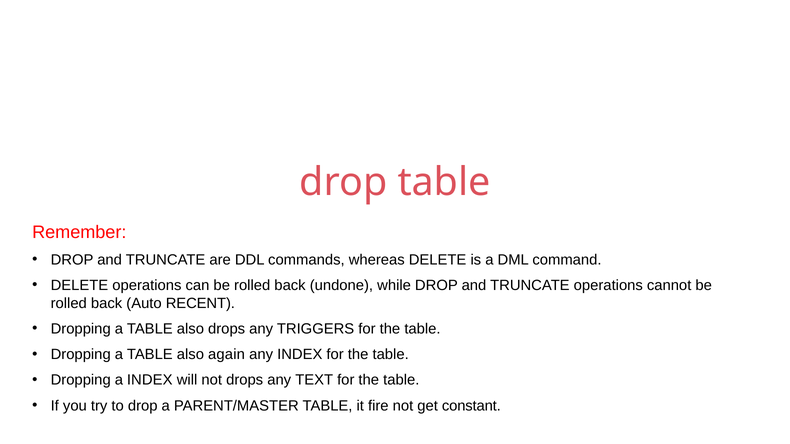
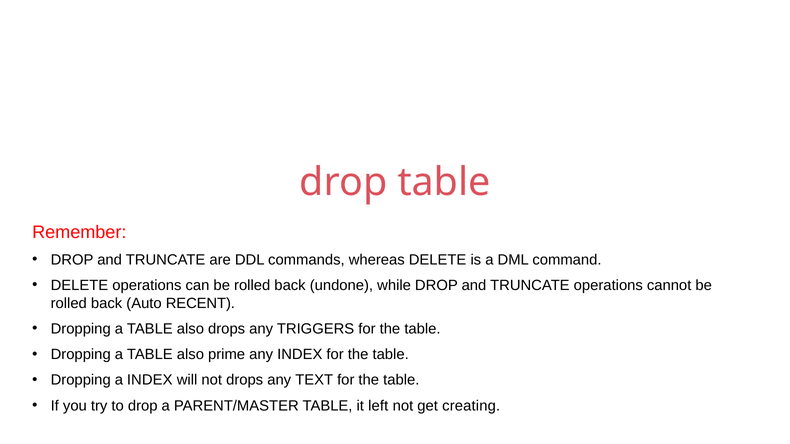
again: again -> prime (227, 355)
fire: fire -> left (378, 406)
constant: constant -> creating (471, 406)
